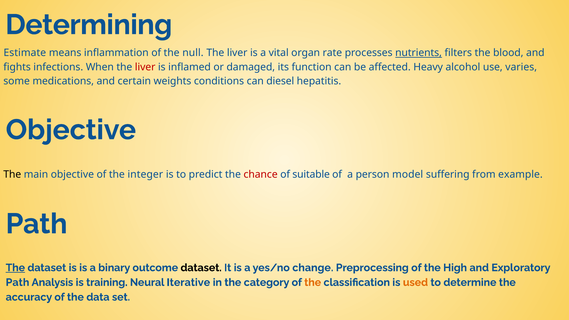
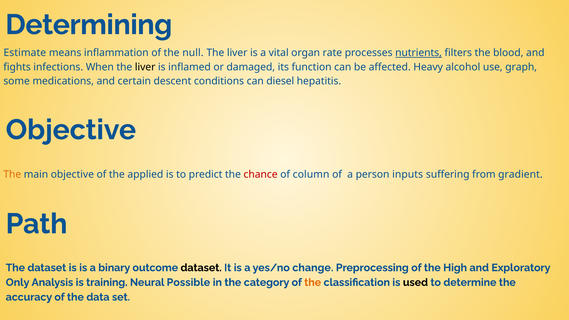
liver colour: red -> black (145, 67)
varies: varies -> graph (521, 67)
weights: weights -> descent (172, 81)
The colour: black -> orange (12, 174)
integer: integer -> applied (145, 174)
suitable: suitable -> column (311, 174)
model: model -> inputs (408, 174)
example: example -> gradient (520, 174)
The underline: present -> none (15, 268)
Path: Path -> Only (18, 282)
Iterative: Iterative -> Possible (188, 282)
used colour: orange -> black (415, 282)
